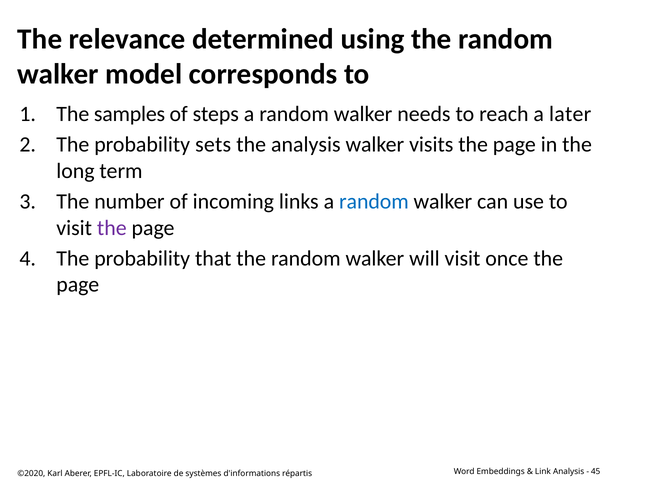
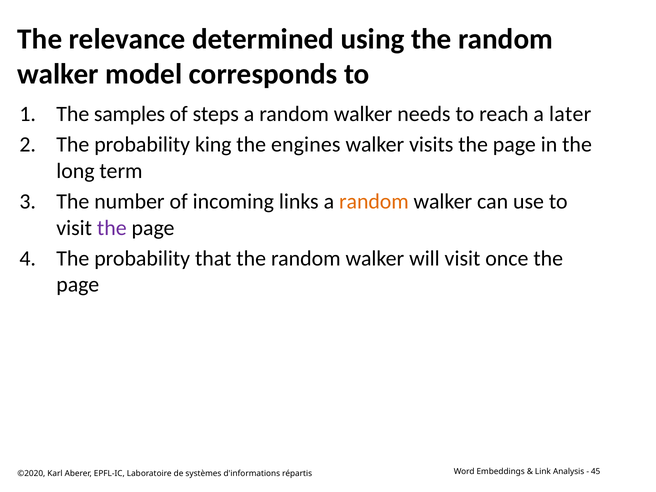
sets: sets -> king (213, 145)
the analysis: analysis -> engines (306, 145)
random colour: blue -> orange (374, 202)
